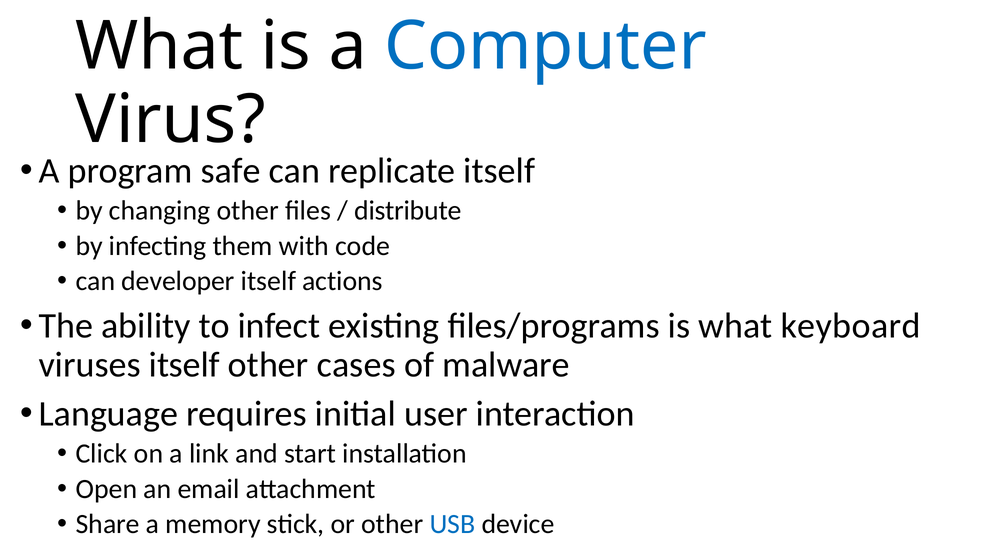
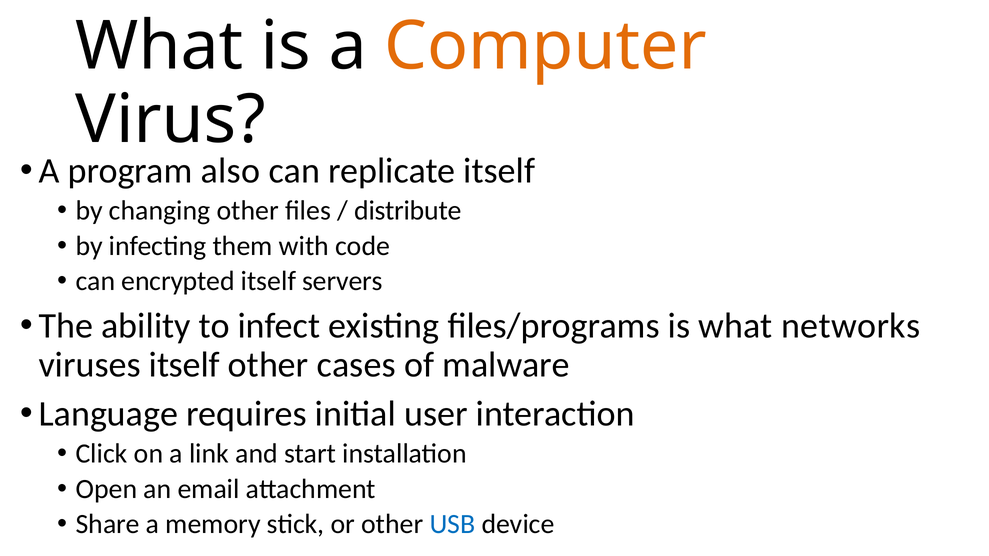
Computer colour: blue -> orange (545, 46)
safe: safe -> also (230, 171)
developer: developer -> encrypted (178, 281)
actions: actions -> servers (342, 281)
keyboard: keyboard -> networks (851, 326)
